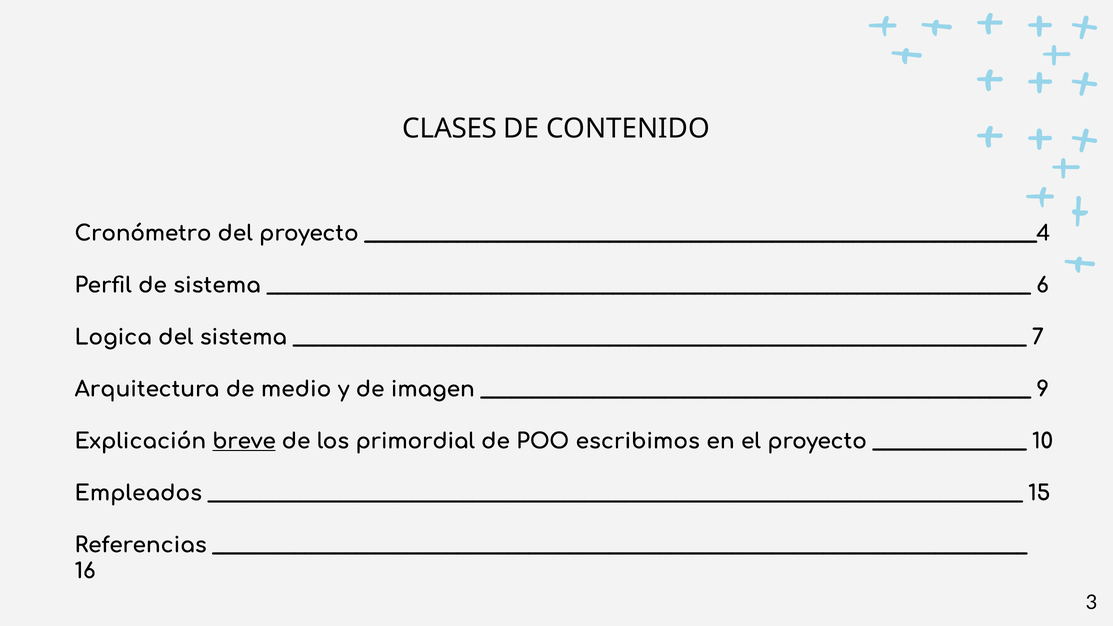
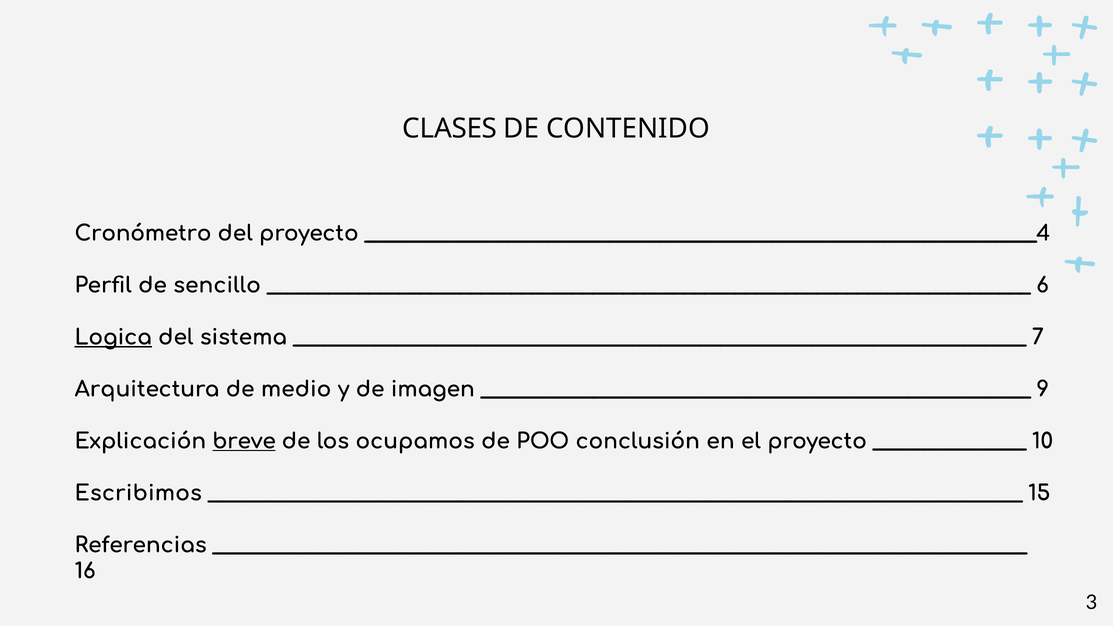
de sistema: sistema -> sencillo (217, 285)
Logica underline: none -> present (113, 337)
primordial: primordial -> ocupamos (415, 441)
escribimos: escribimos -> conclusión (638, 441)
Empleados: Empleados -> Escribimos (138, 493)
